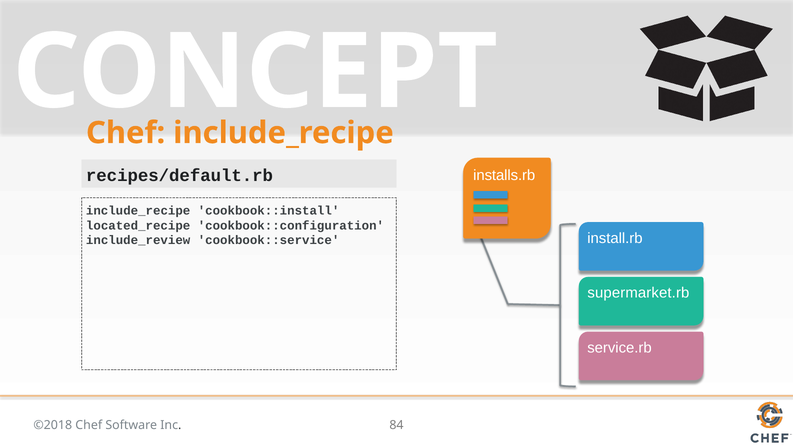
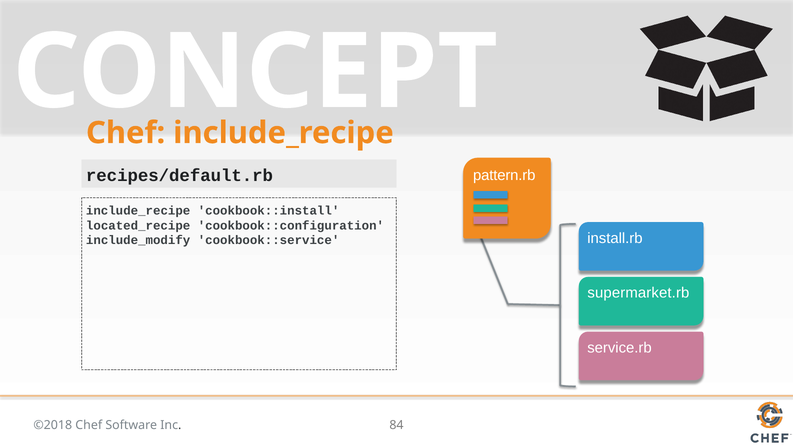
installs.rb: installs.rb -> pattern.rb (504, 176)
include_review: include_review -> include_modify (138, 240)
